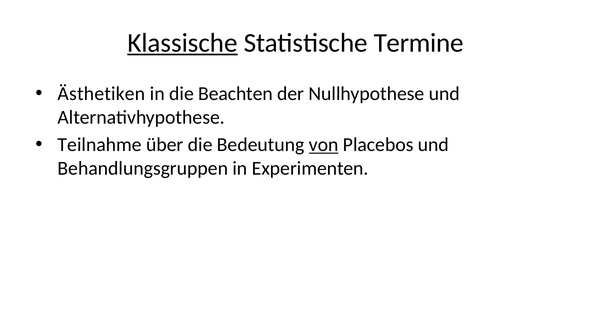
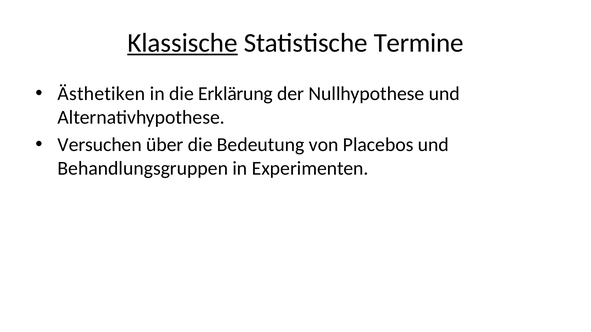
Beachten: Beachten -> Erklärung (236, 94)
Teilnahme: Teilnahme -> Versuchen (100, 145)
von underline: present -> none (324, 145)
